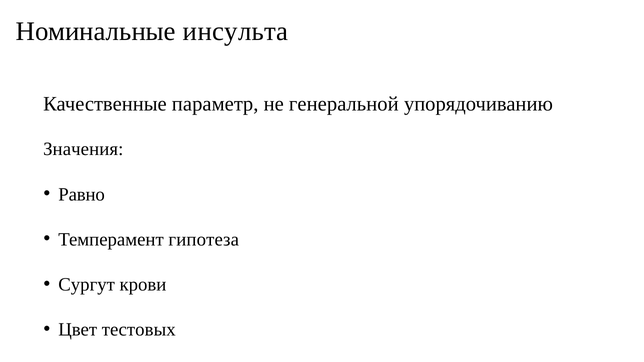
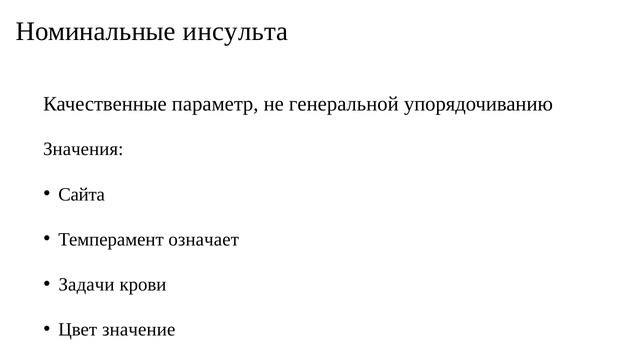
Равно: Равно -> Сайта (82, 194)
гипотеза: гипотеза -> означает (204, 240)
Сургут: Сургут -> Задачи (87, 285)
тестовых: тестовых -> значение (139, 330)
